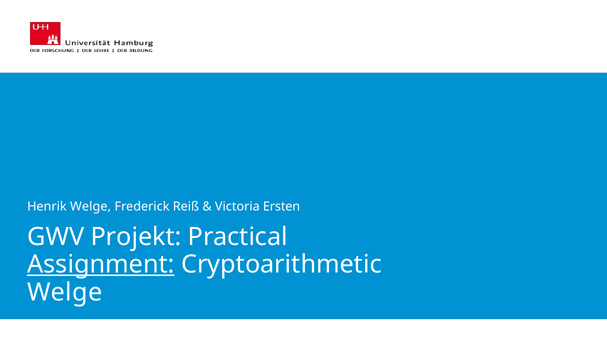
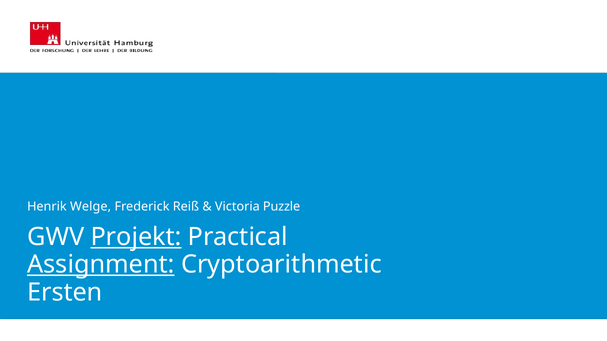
Ersten: Ersten -> Puzzle (282, 207)
Projekt underline: none -> present (136, 237)
Welge: Welge -> Ersten (65, 293)
